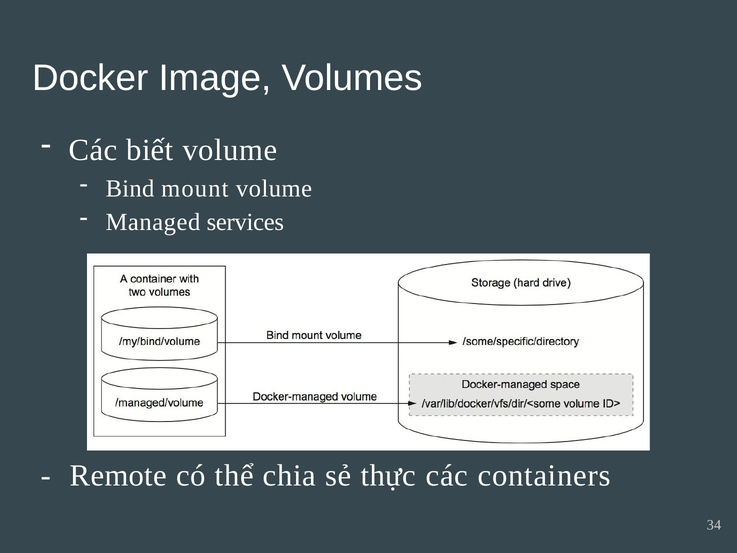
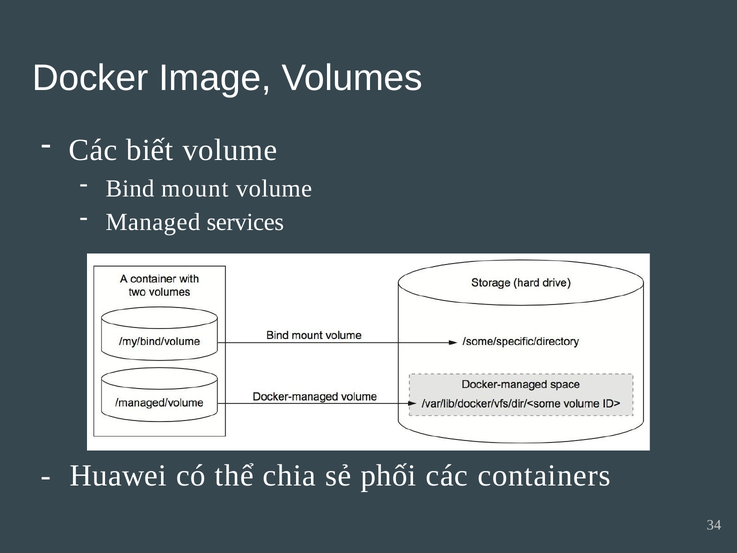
Remote: Remote -> Huawei (118, 476)
thực: thực -> phối (388, 476)
